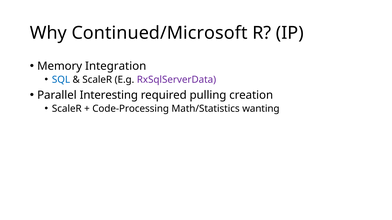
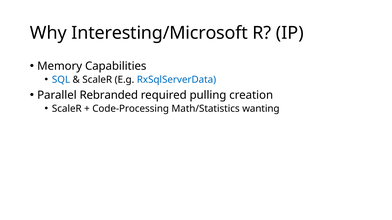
Continued/Microsoft: Continued/Microsoft -> Interesting/Microsoft (160, 33)
Integration: Integration -> Capabilities (116, 66)
RxSqlServerData colour: purple -> blue (176, 80)
Interesting: Interesting -> Rebranded (109, 95)
